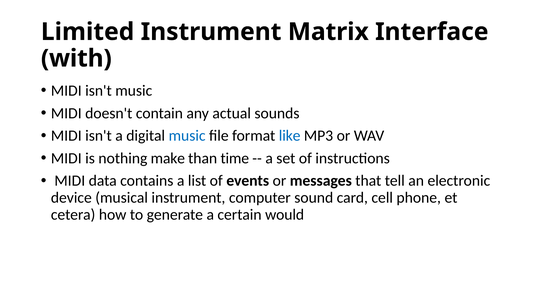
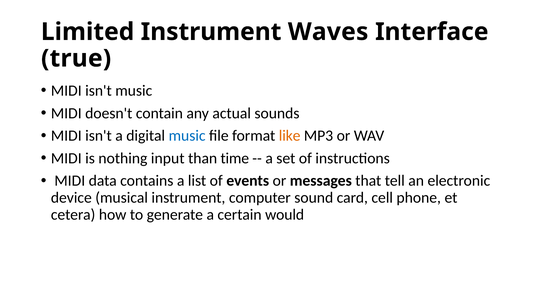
Matrix: Matrix -> Waves (328, 32)
with: with -> true (76, 58)
like colour: blue -> orange (290, 136)
make: make -> input (168, 158)
